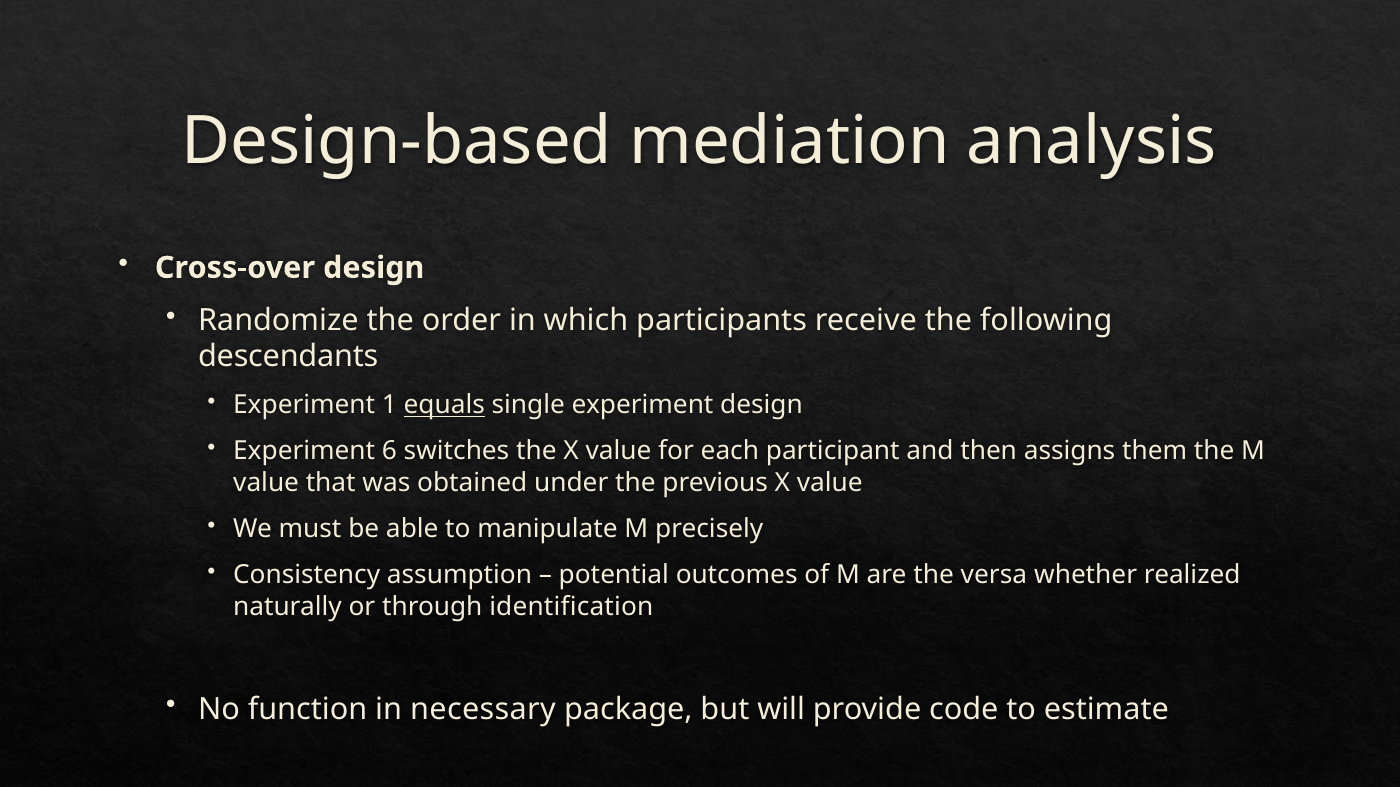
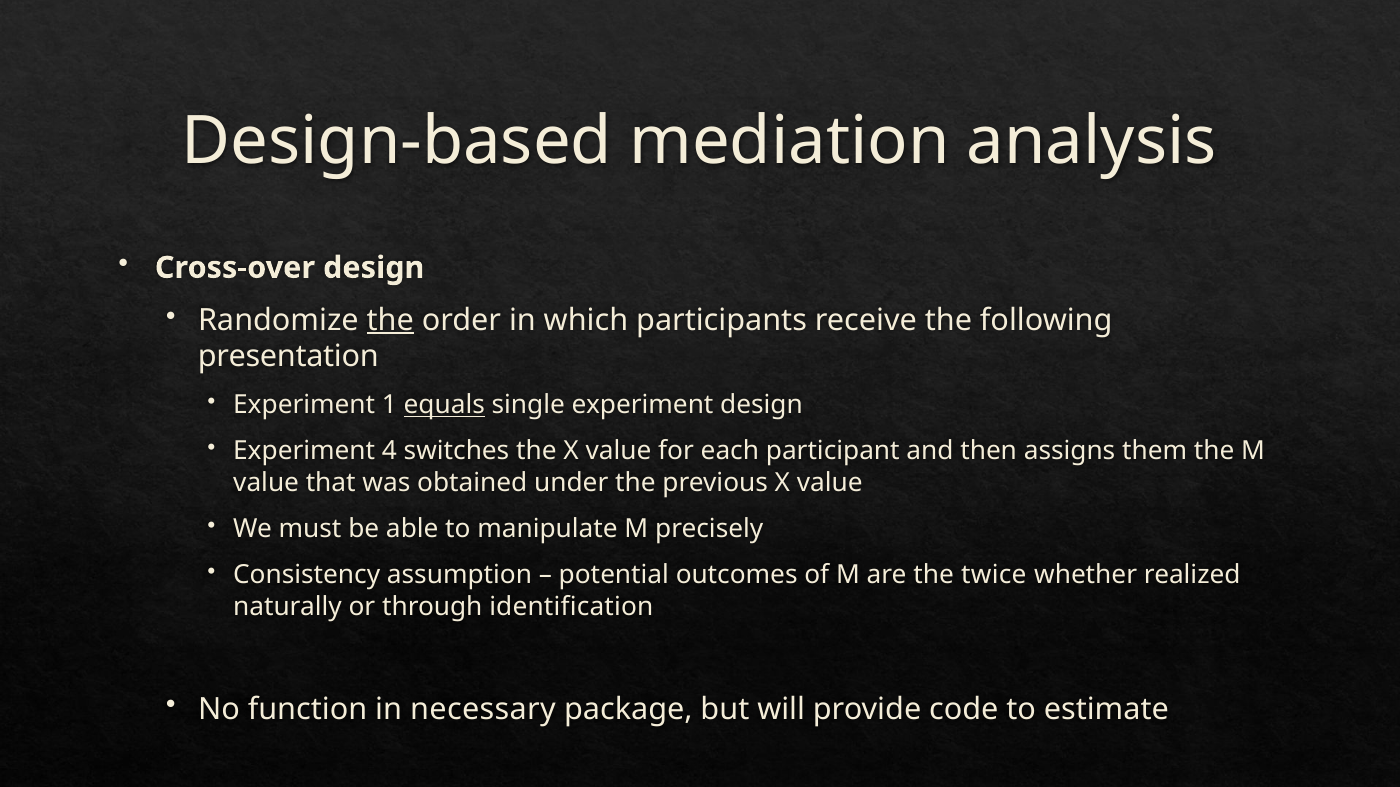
the underline: none -> present (390, 320)
descendants: descendants -> presentation (288, 357)
6: 6 -> 4 (389, 452)
versa: versa -> twice (994, 575)
